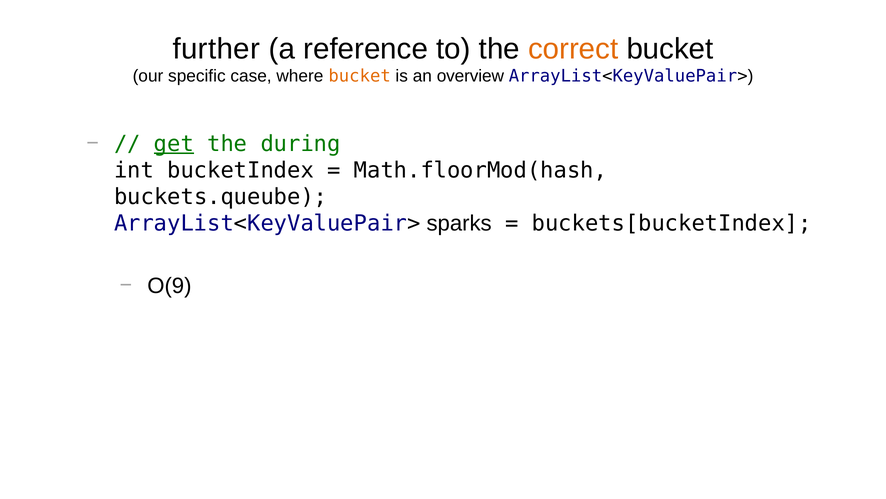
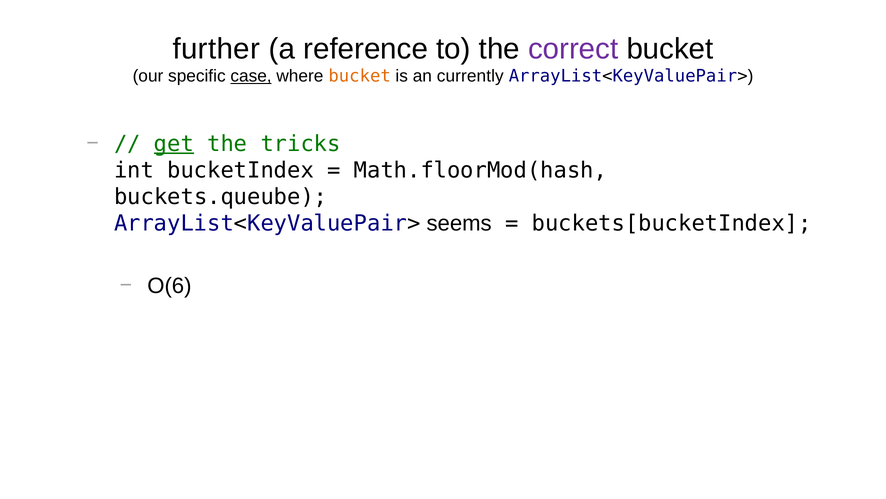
correct colour: orange -> purple (573, 49)
case underline: none -> present (251, 76)
overview: overview -> currently (470, 76)
during: during -> tricks (301, 144)
sparks: sparks -> seems (459, 223)
O(9: O(9 -> O(6 (169, 285)
